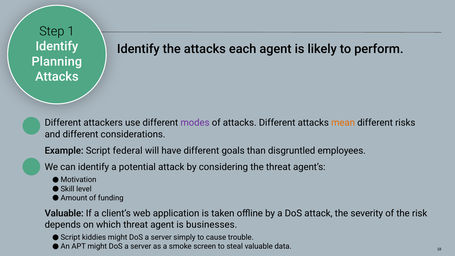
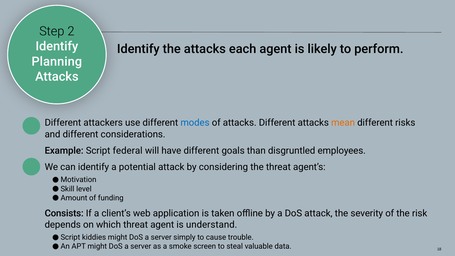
1: 1 -> 2 (71, 31)
modes colour: purple -> blue (195, 123)
Valuable: Valuable -> Consists (64, 213)
businesses: businesses -> understand (212, 225)
